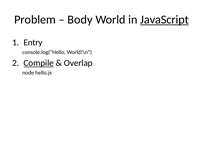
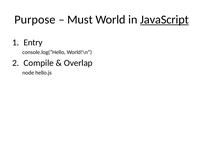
Problem: Problem -> Purpose (35, 20)
Body: Body -> Must (80, 20)
Compile underline: present -> none (39, 63)
